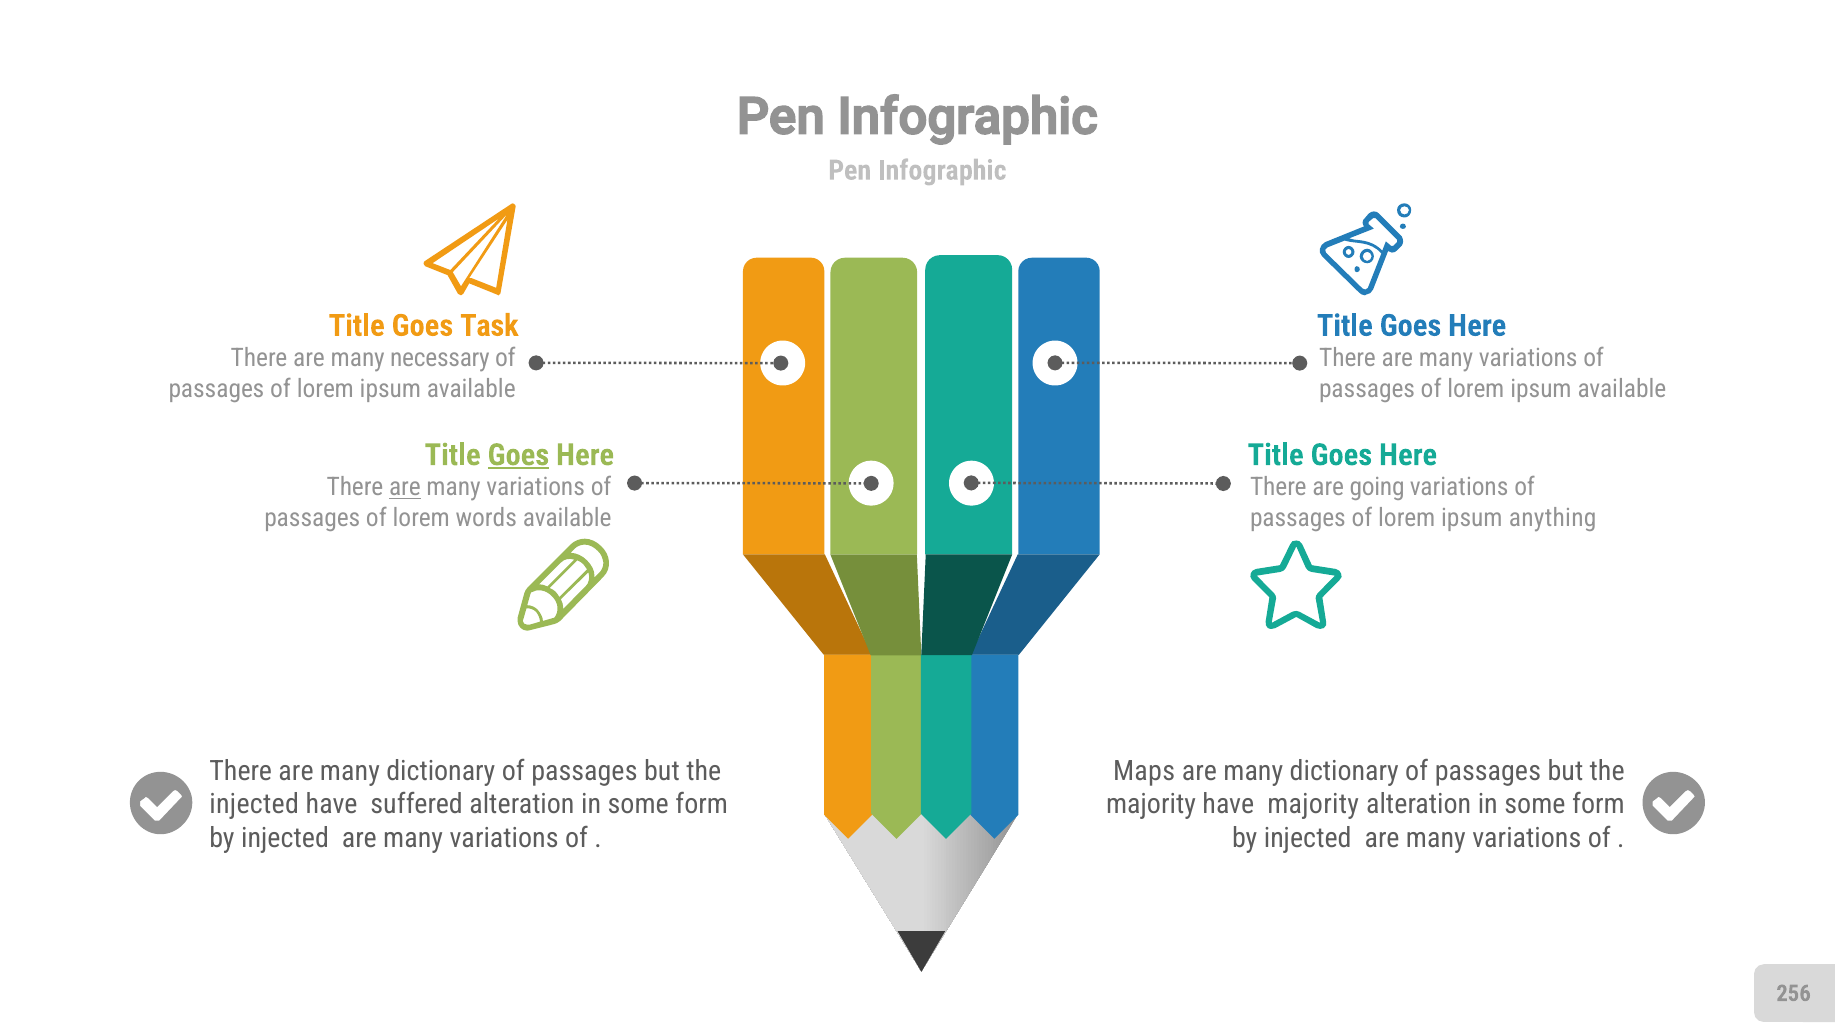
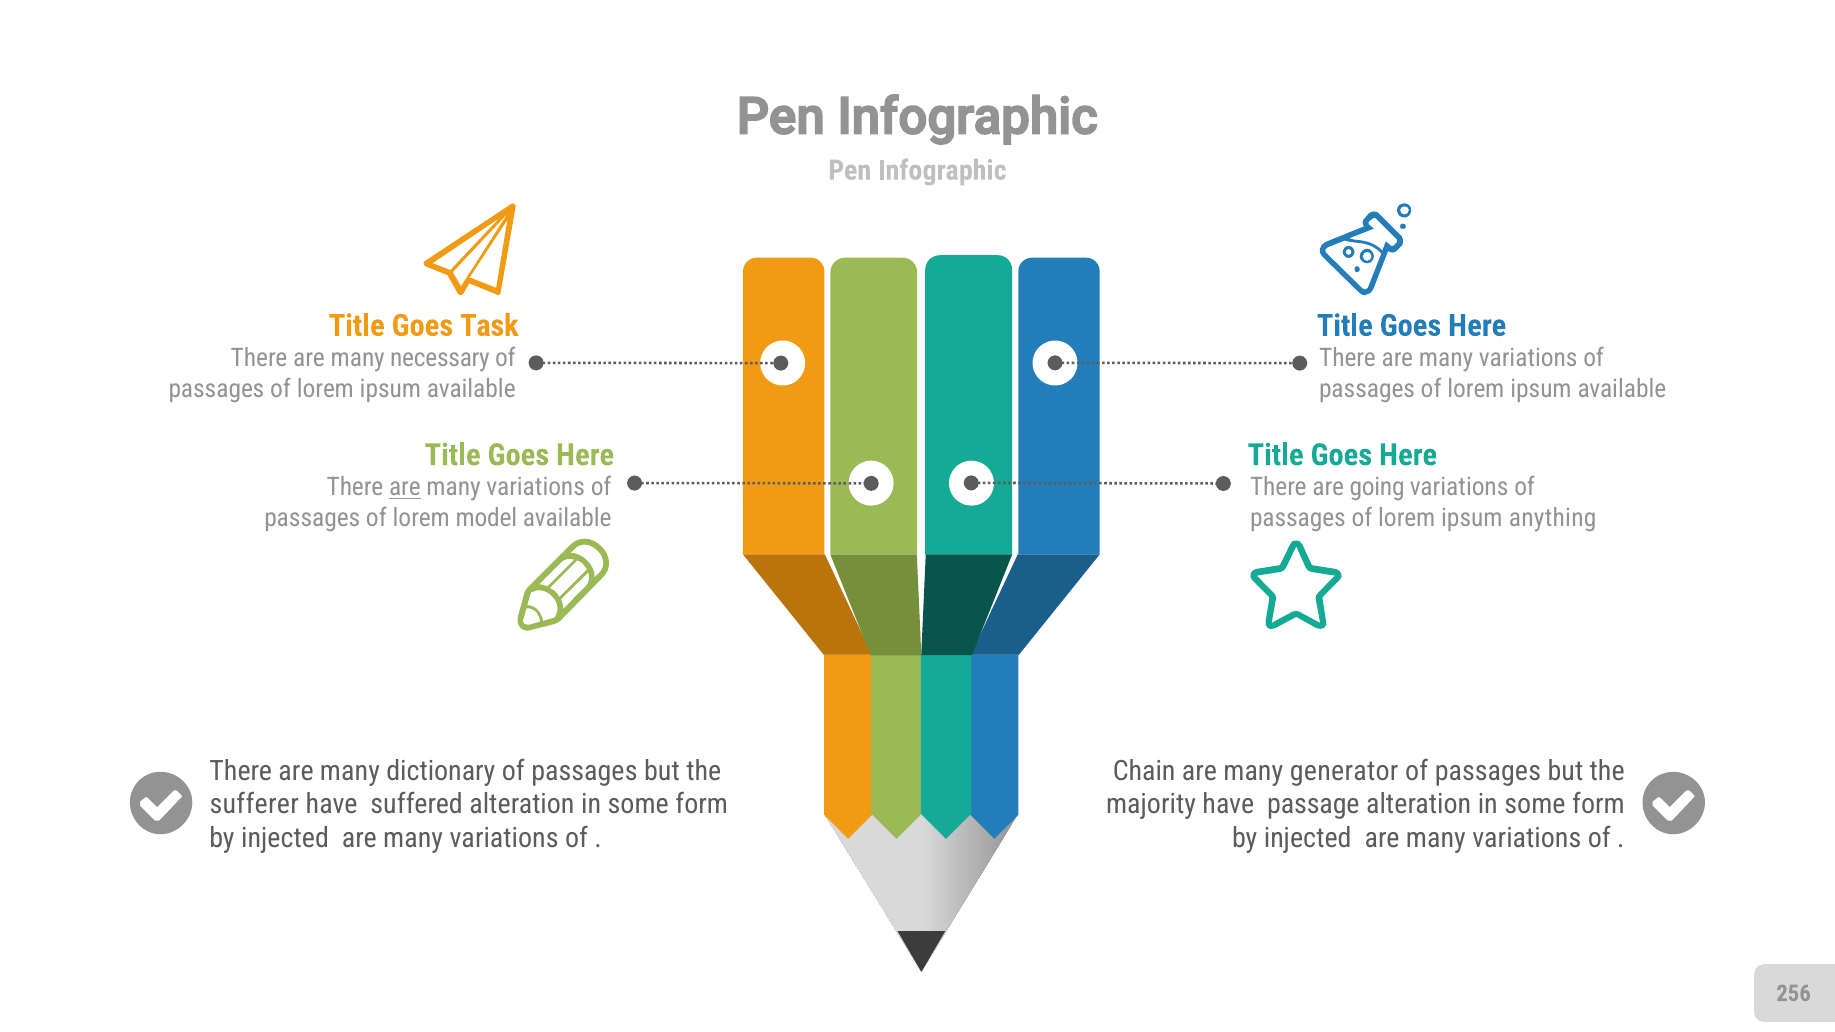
Goes underline: present -> none (518, 455)
words: words -> model (486, 518)
Maps: Maps -> Chain (1144, 771)
dictionary: dictionary -> generator (1344, 771)
injected: injected -> sufferer (254, 805)
have majority: majority -> passage (1313, 805)
